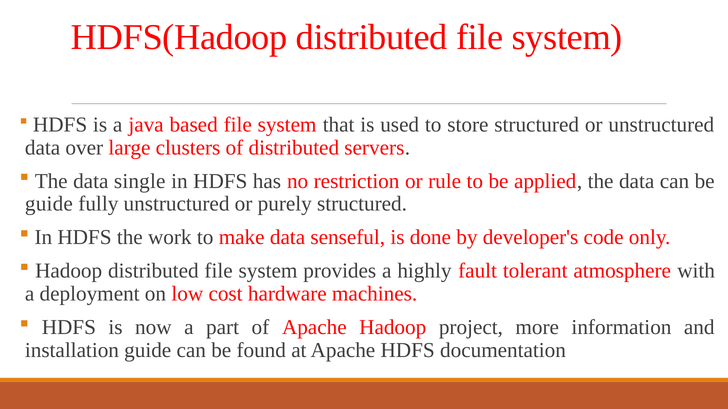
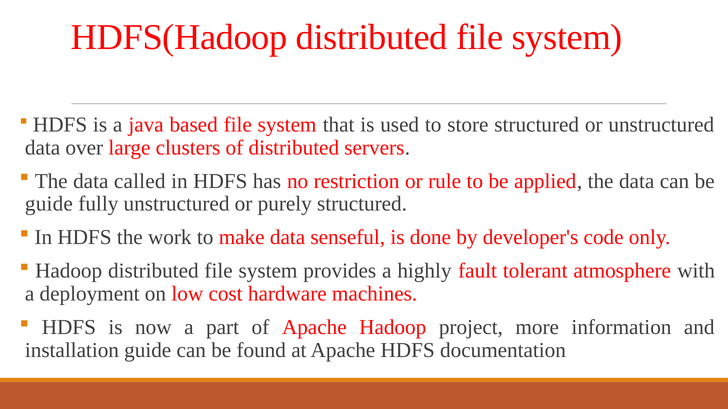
single: single -> called (140, 181)
